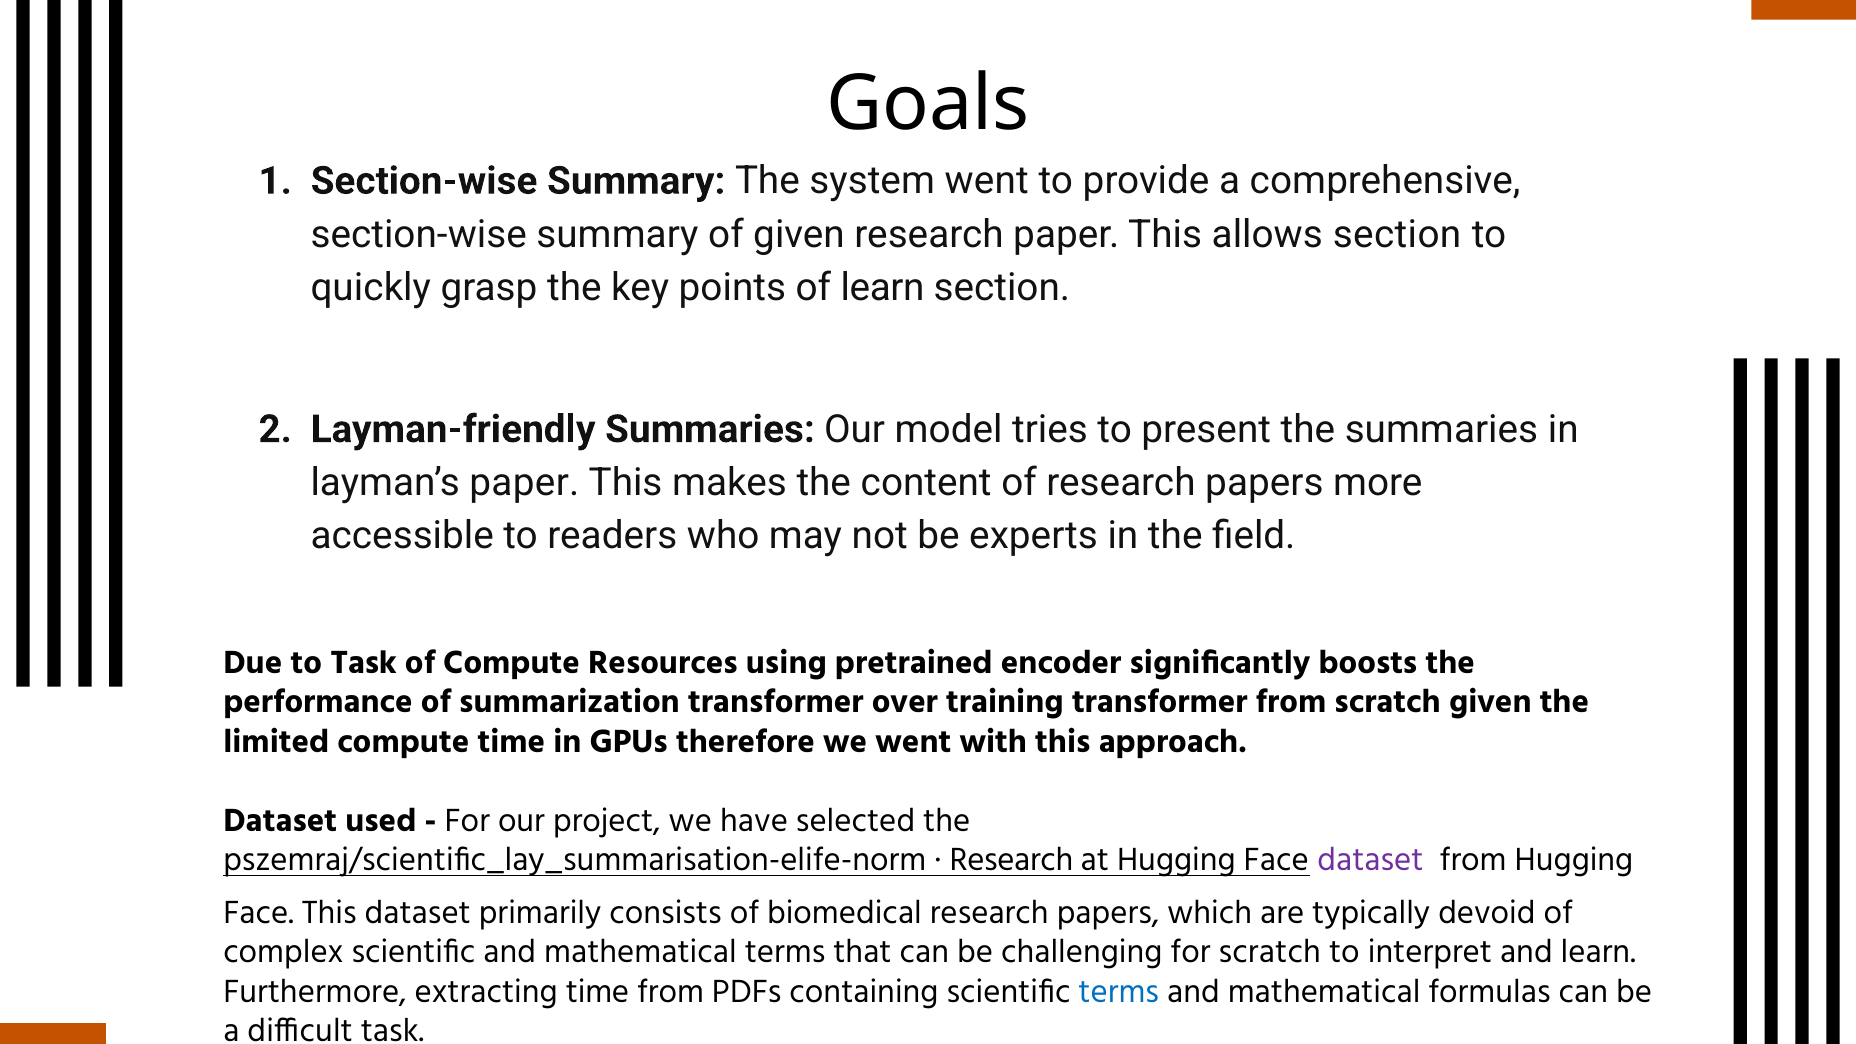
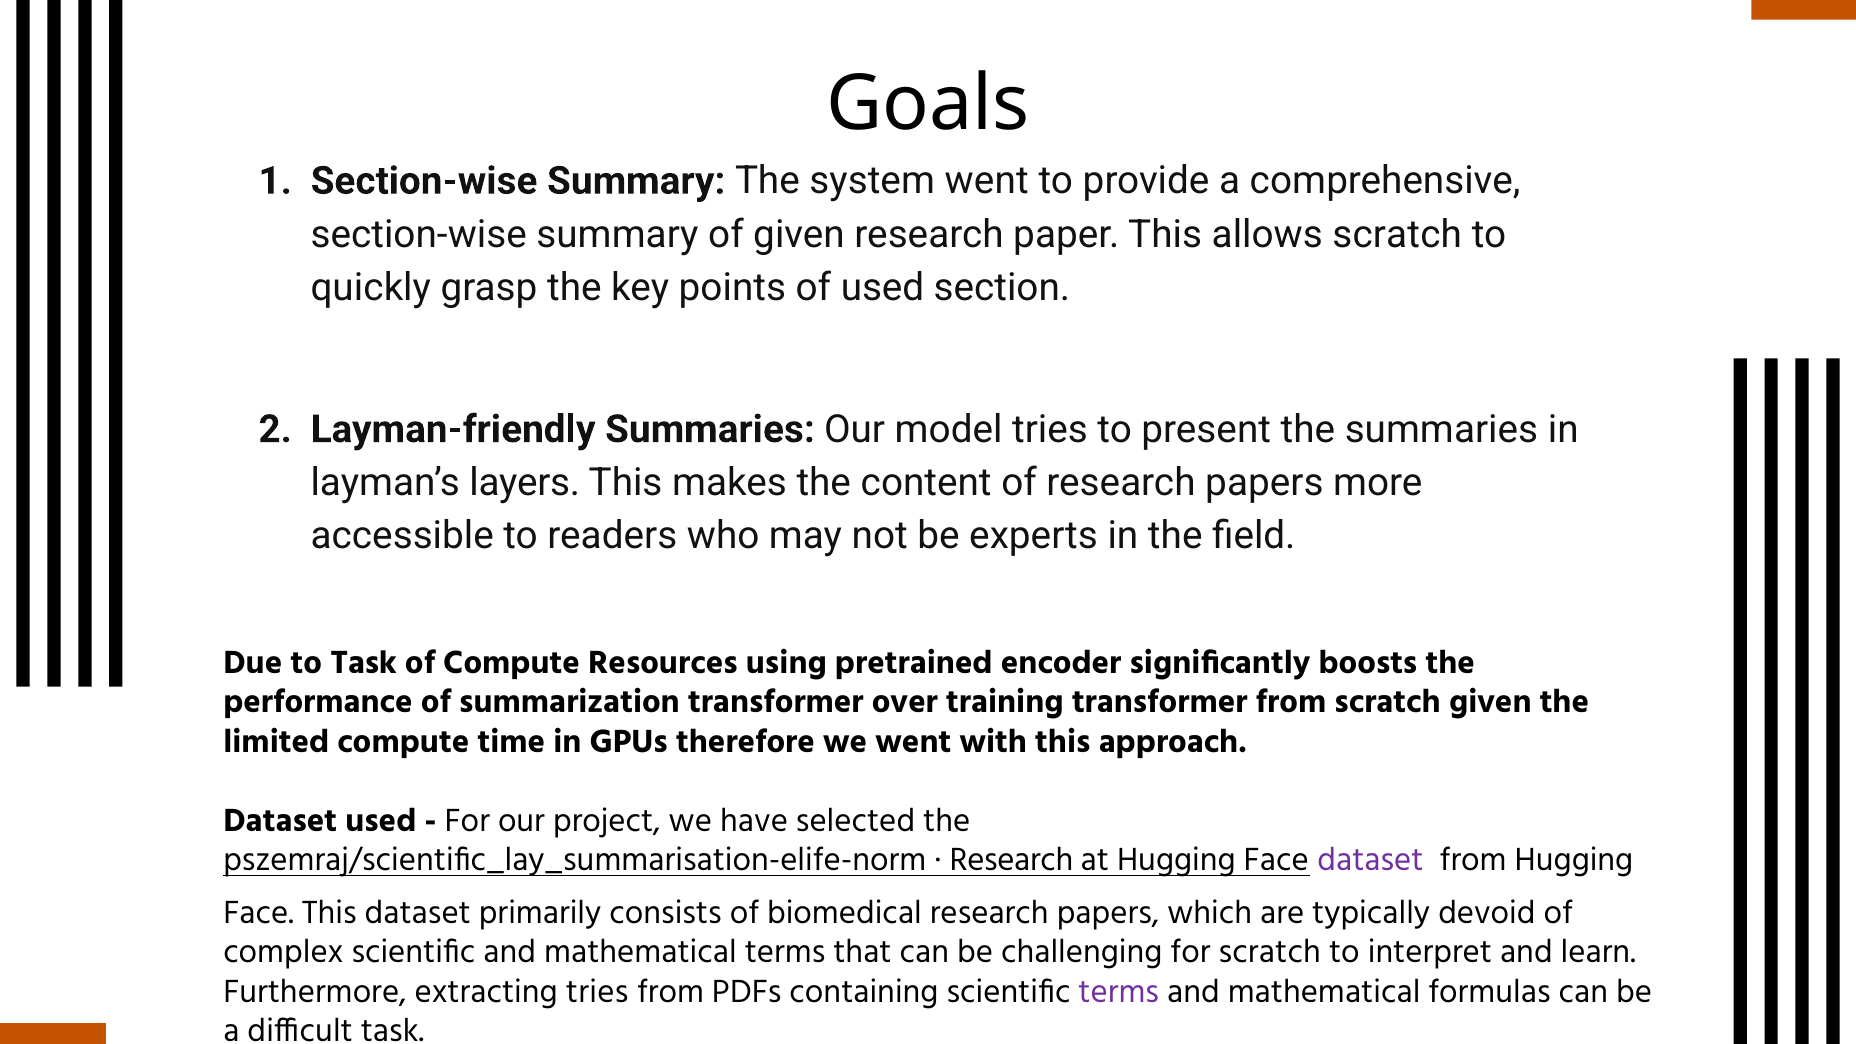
allows section: section -> scratch (1397, 234)
of learn: learn -> used (882, 288)
layman’s paper: paper -> layers (525, 483)
extracting time: time -> tries (597, 991)
terms colour: blue -> purple (1119, 991)
